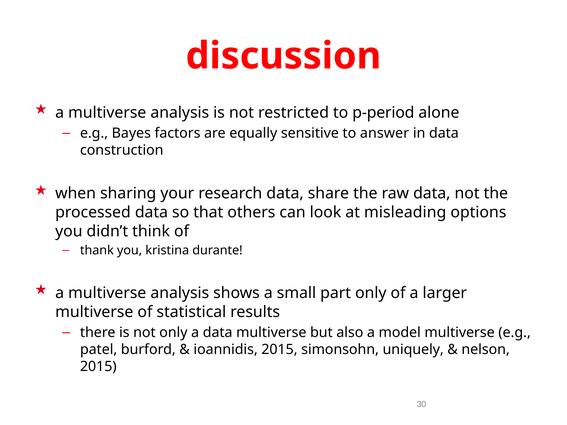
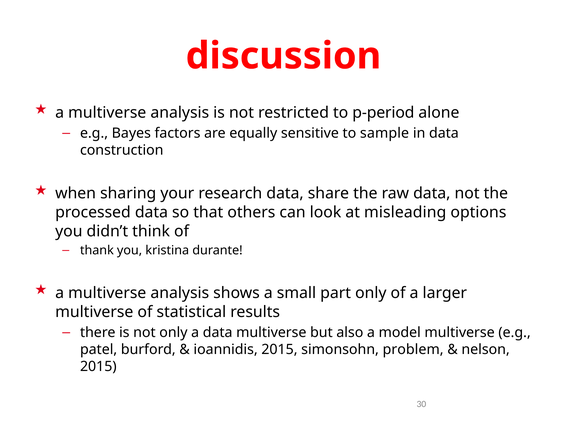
answer: answer -> sample (385, 133)
uniquely: uniquely -> problem (413, 350)
